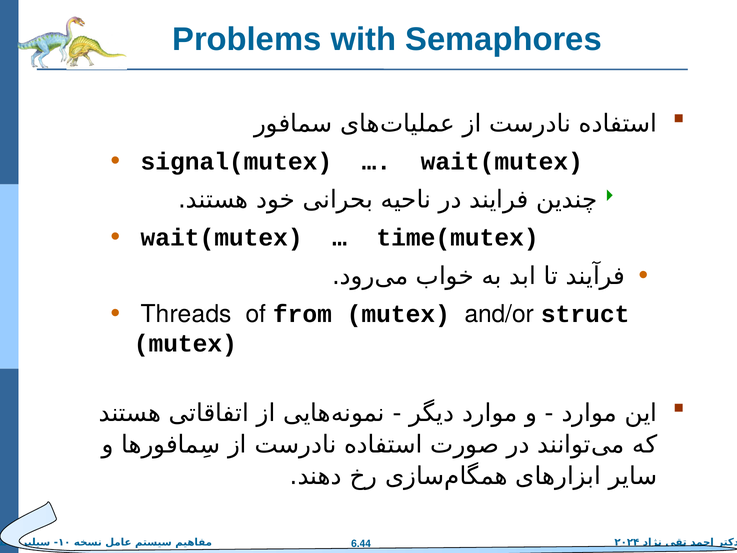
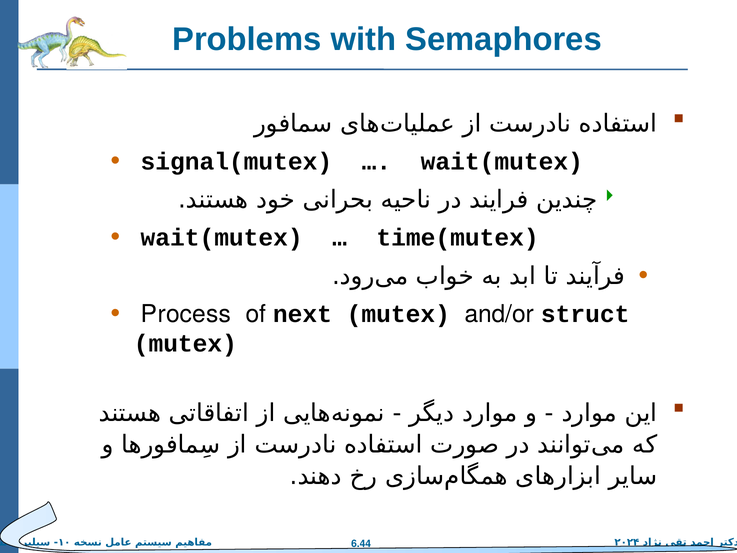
Threads: Threads -> Process (186, 314)
from: from -> next (302, 314)
